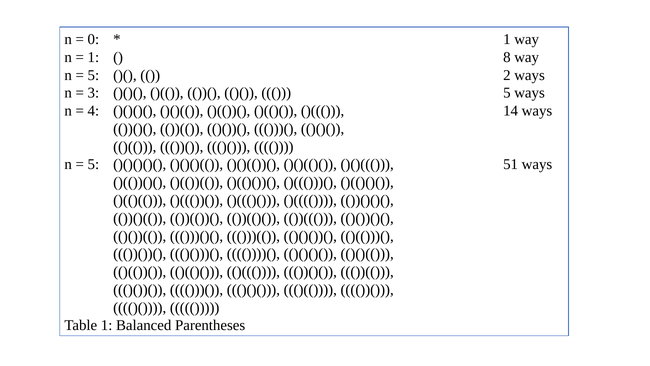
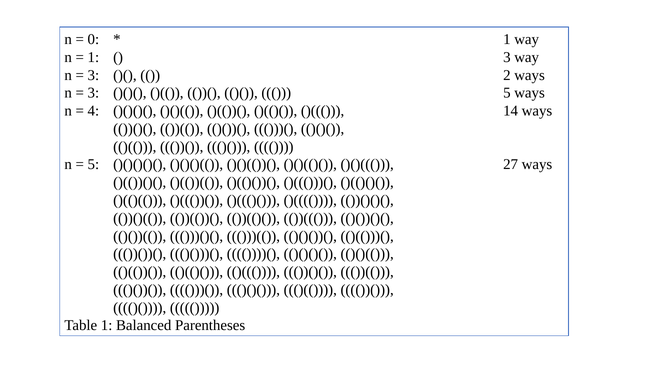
8: 8 -> 3 (507, 57)
5: 5 -> 3 (93, 75)
51: 51 -> 27 (511, 164)
